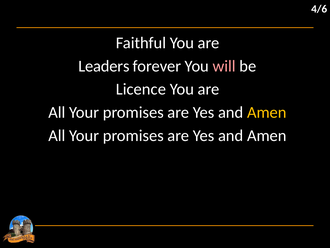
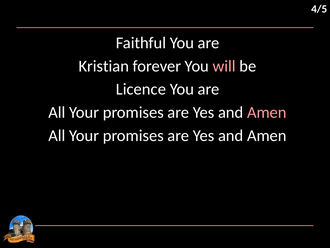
4/6: 4/6 -> 4/5 (319, 9)
Leaders: Leaders -> Kristian (104, 66)
Amen colour: yellow -> pink (267, 112)
